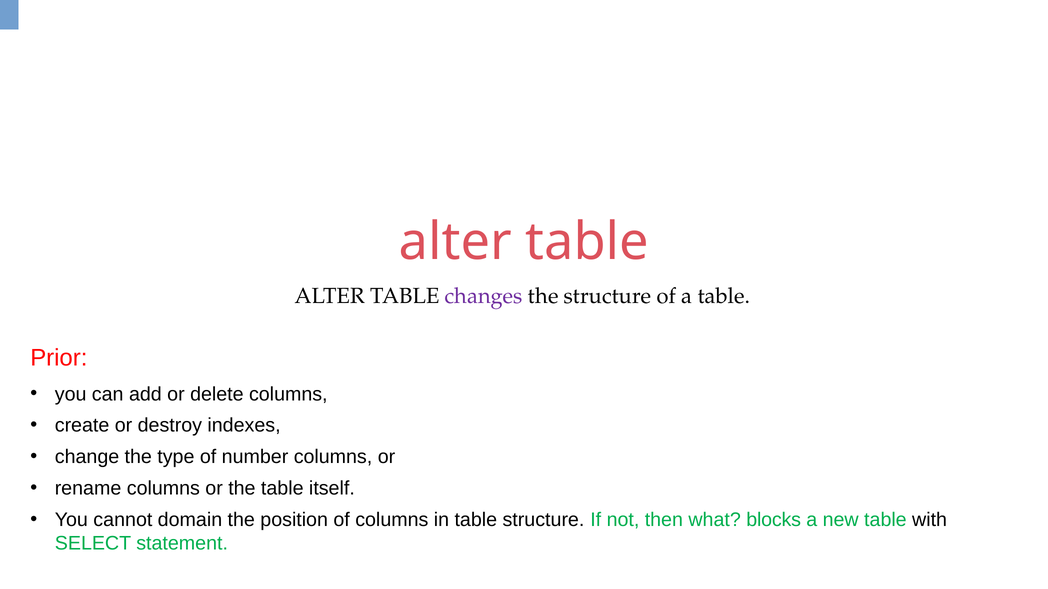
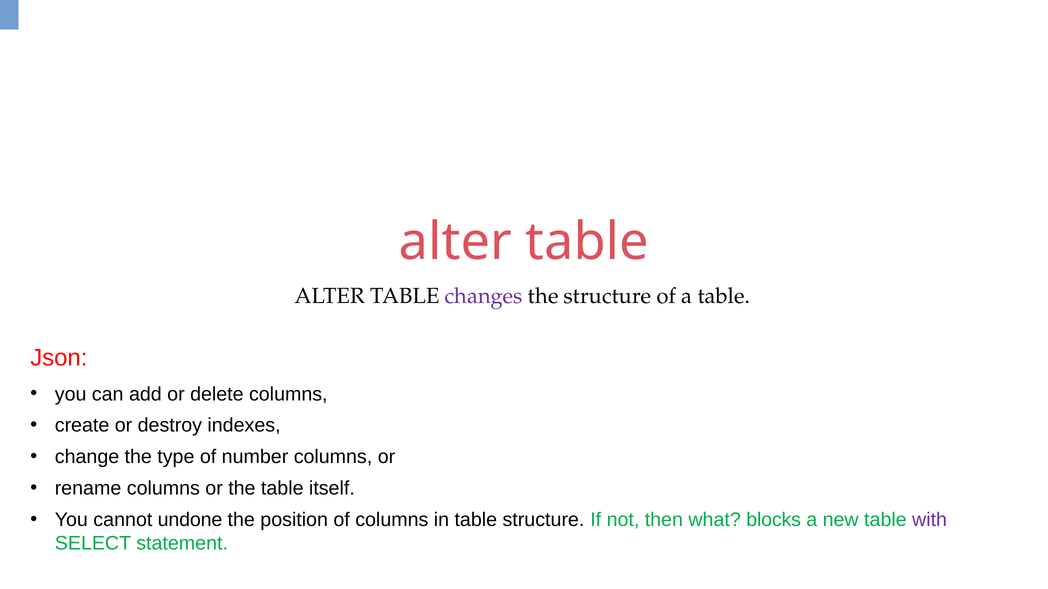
Prior: Prior -> Json (59, 358)
domain: domain -> undone (190, 520)
with colour: black -> purple (930, 520)
